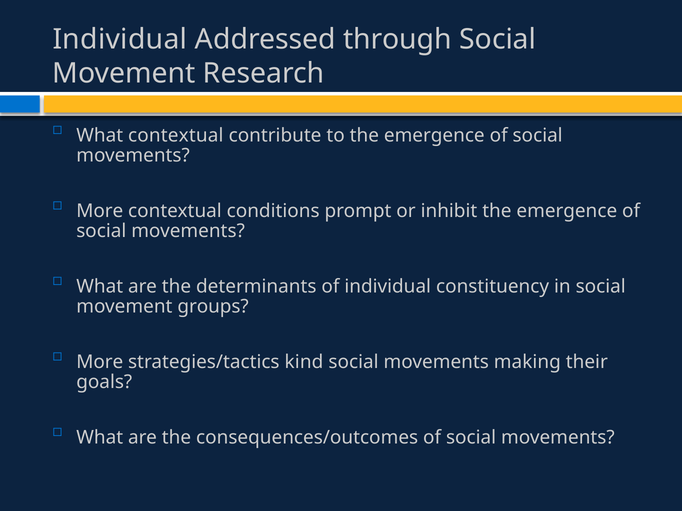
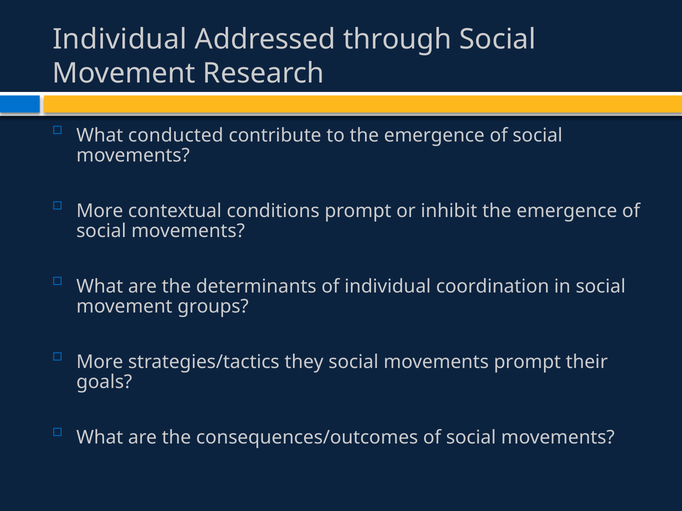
What contextual: contextual -> conducted (176, 135)
constituency: constituency -> coordination (493, 287)
kind: kind -> they (304, 362)
movements making: making -> prompt (527, 362)
